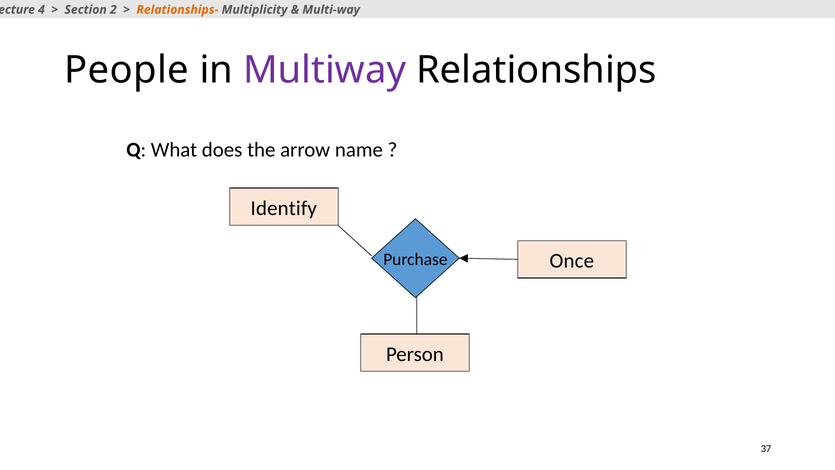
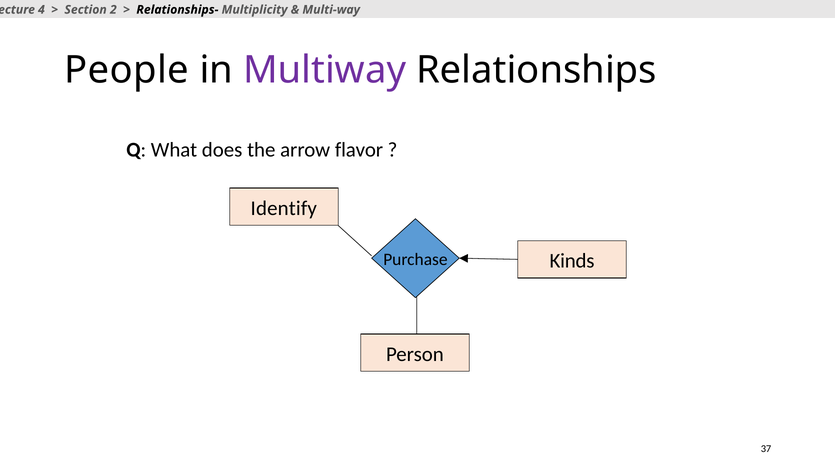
Relationships- colour: orange -> black (177, 10)
name: name -> flavor (359, 150)
Once: Once -> Kinds (572, 261)
